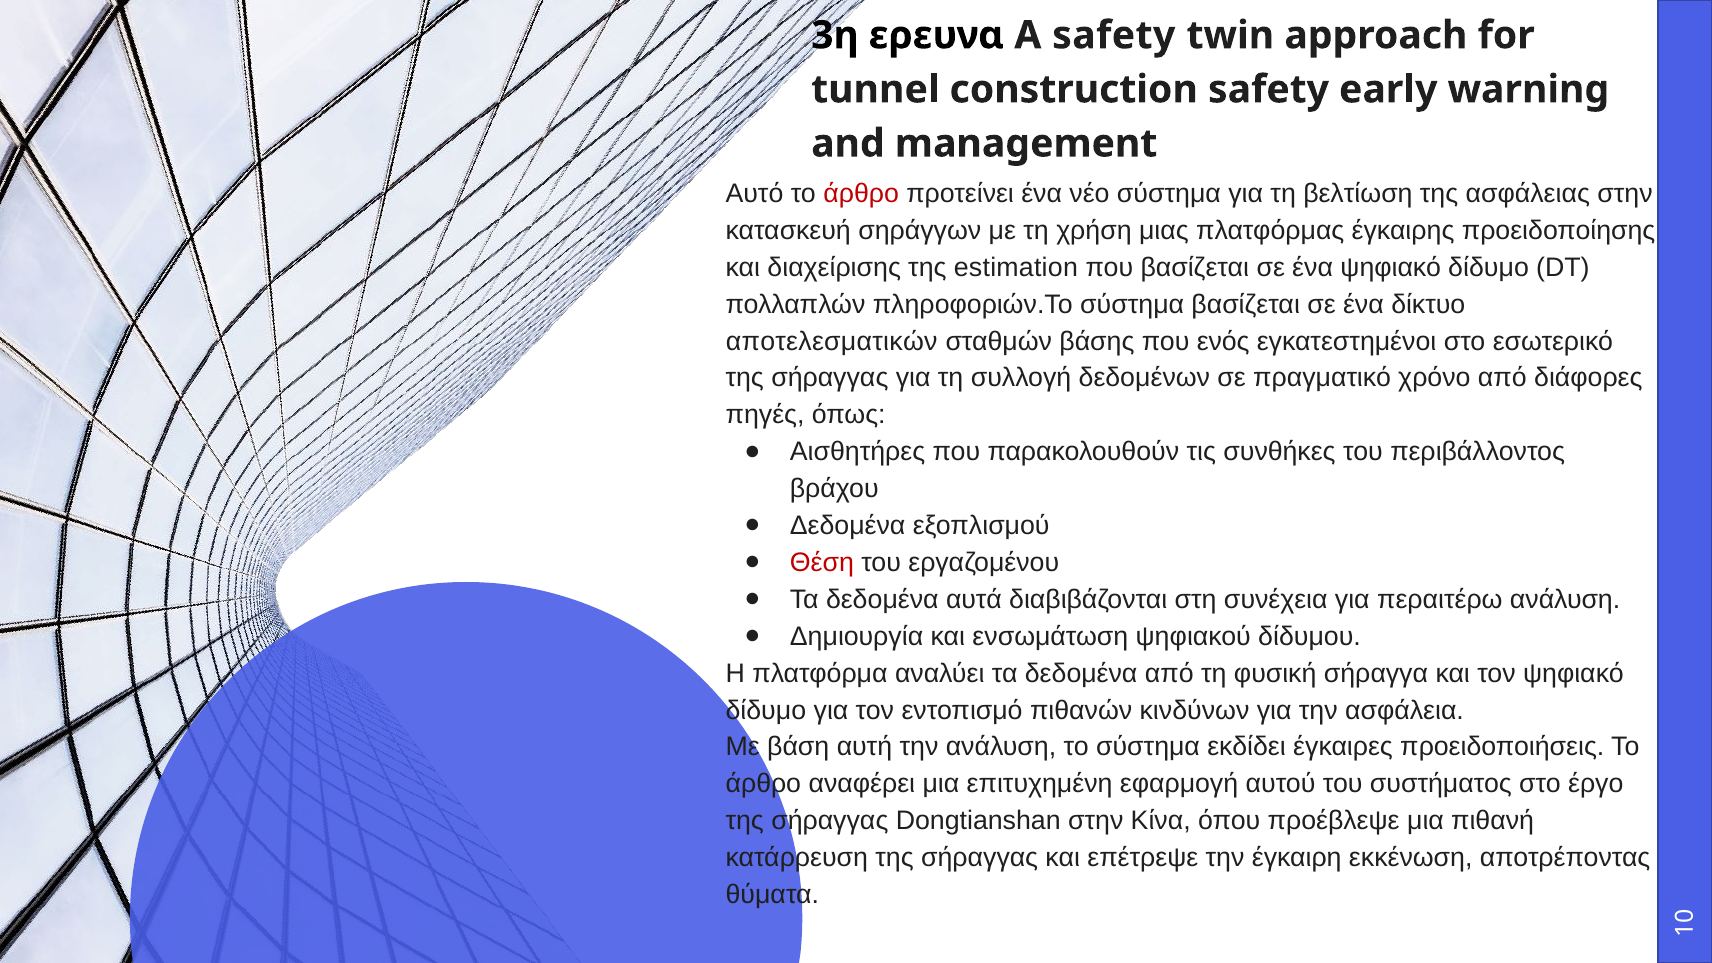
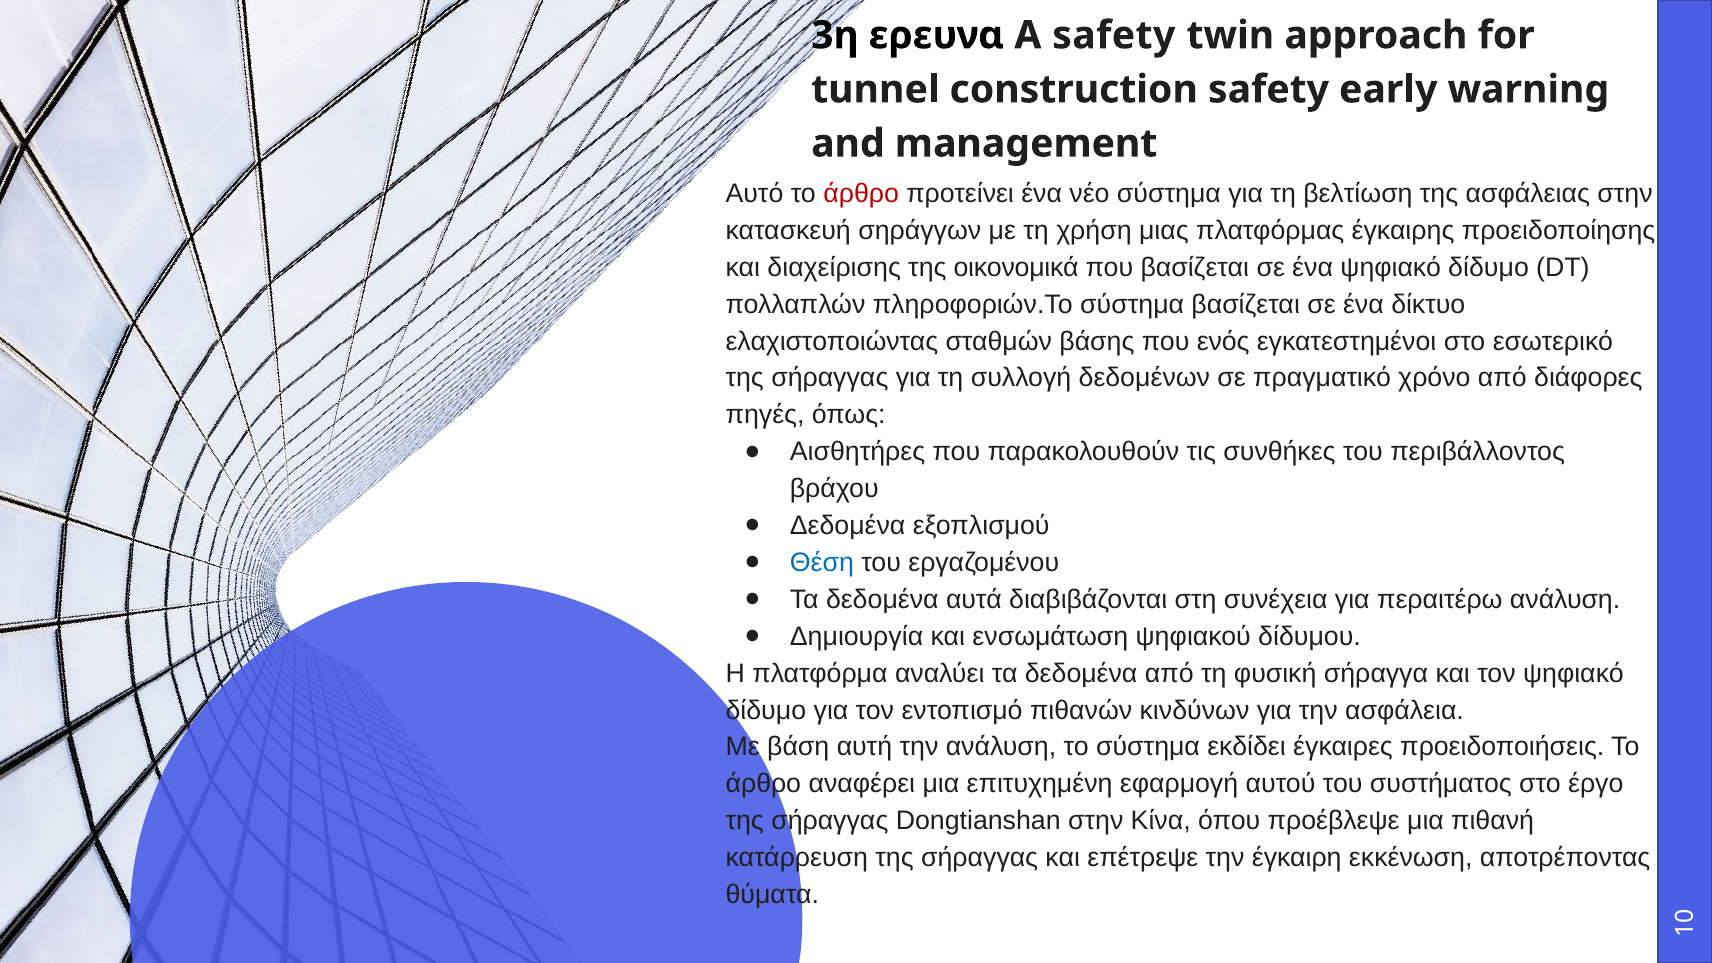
estimation: estimation -> οικονομικά (1016, 267)
αποτελεσματικών: αποτελεσματικών -> ελαχιστοποιώντας (832, 341)
Θέση colour: red -> blue (822, 563)
